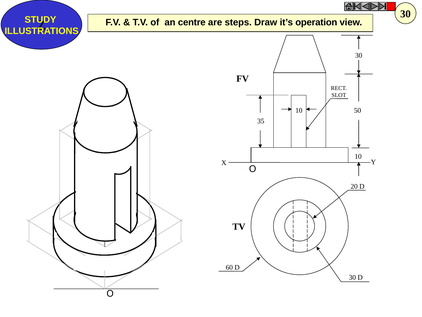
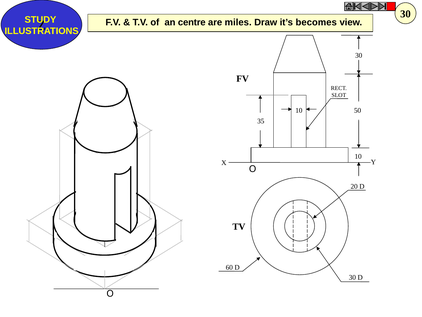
steps: steps -> miles (238, 22)
operation: operation -> becomes (316, 22)
